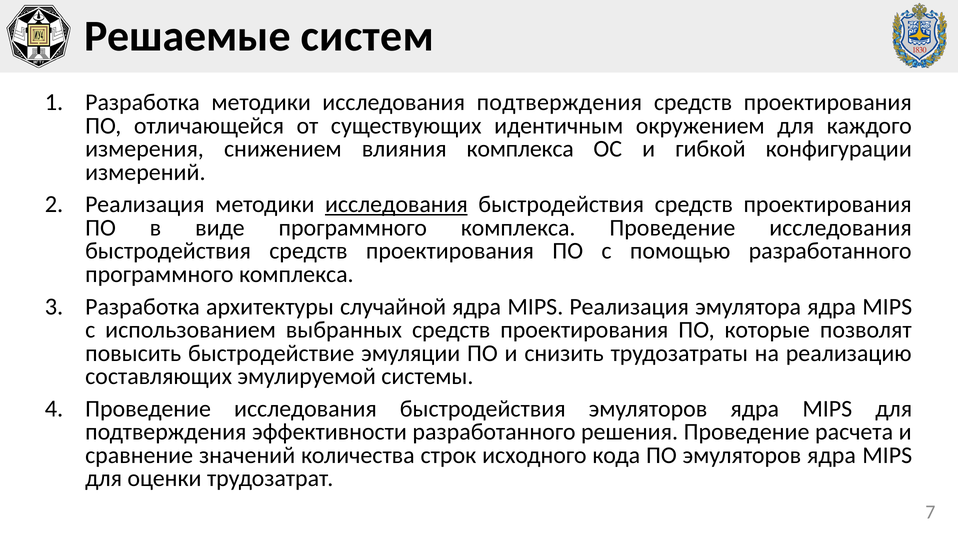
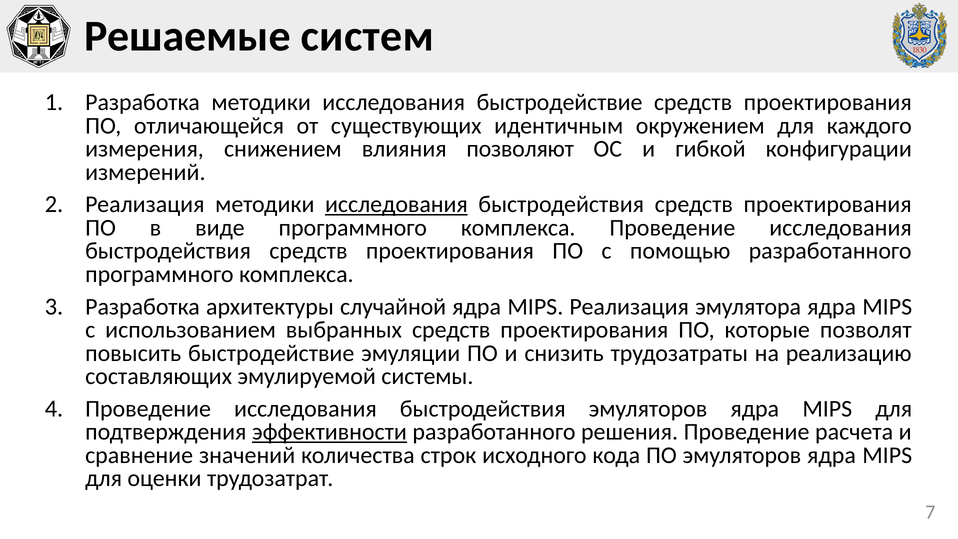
исследования подтверждения: подтверждения -> быстродействие (560, 102)
влияния комплекса: комплекса -> позволяют (520, 149)
эффективности underline: none -> present (329, 432)
